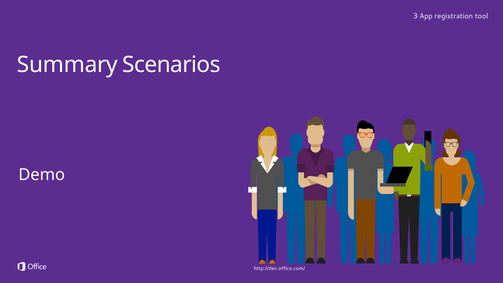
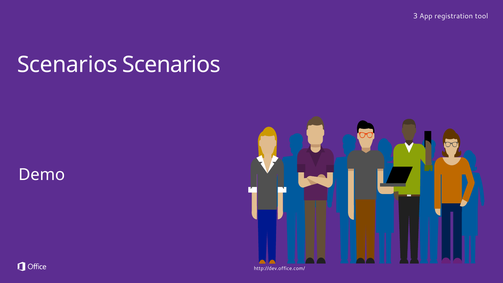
Summary: Summary -> Scenarios (67, 65)
